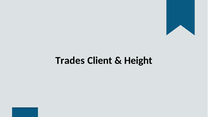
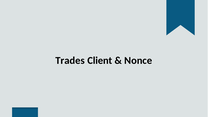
Height: Height -> Nonce (138, 60)
